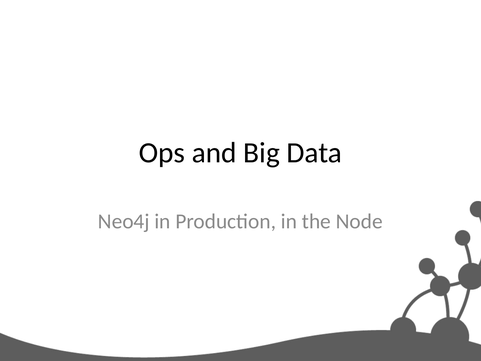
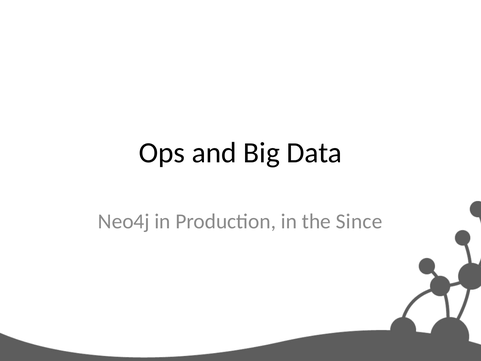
Node: Node -> Since (359, 221)
